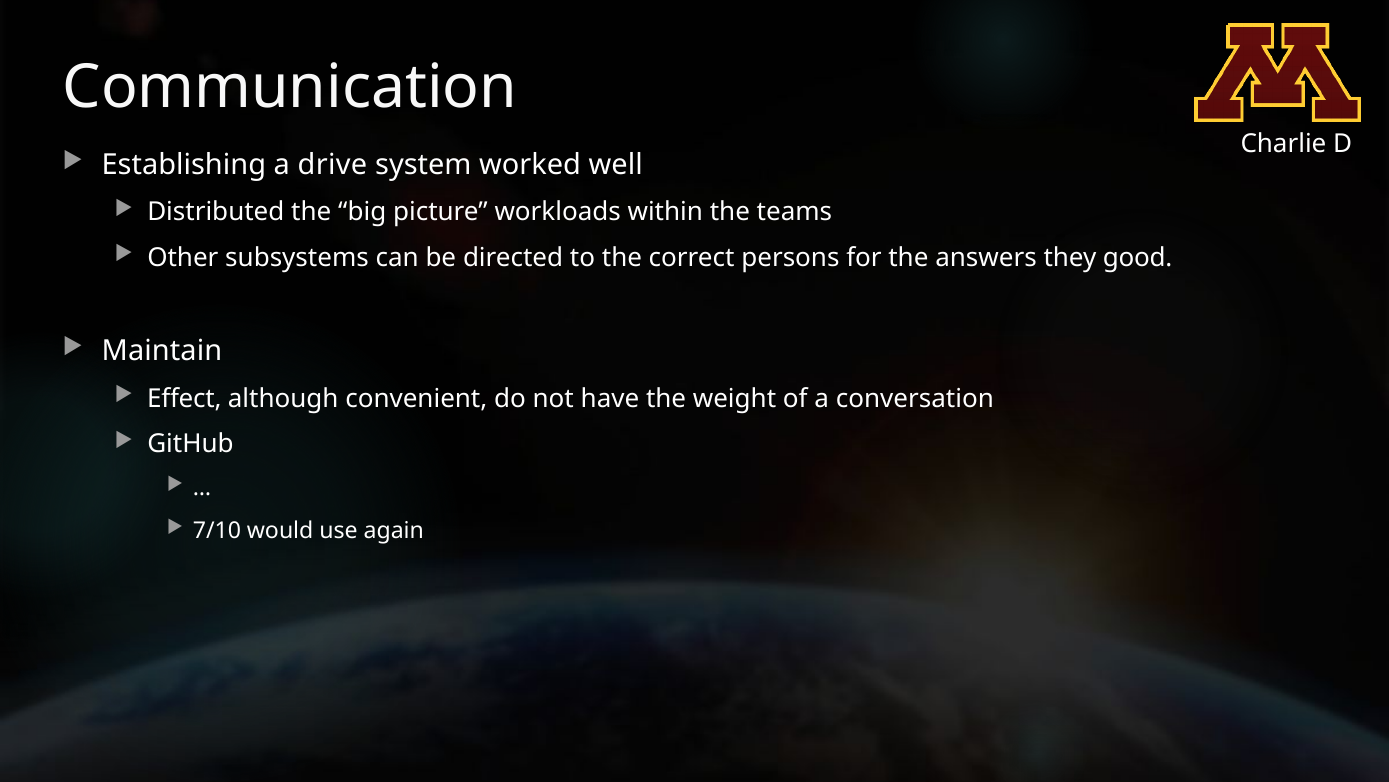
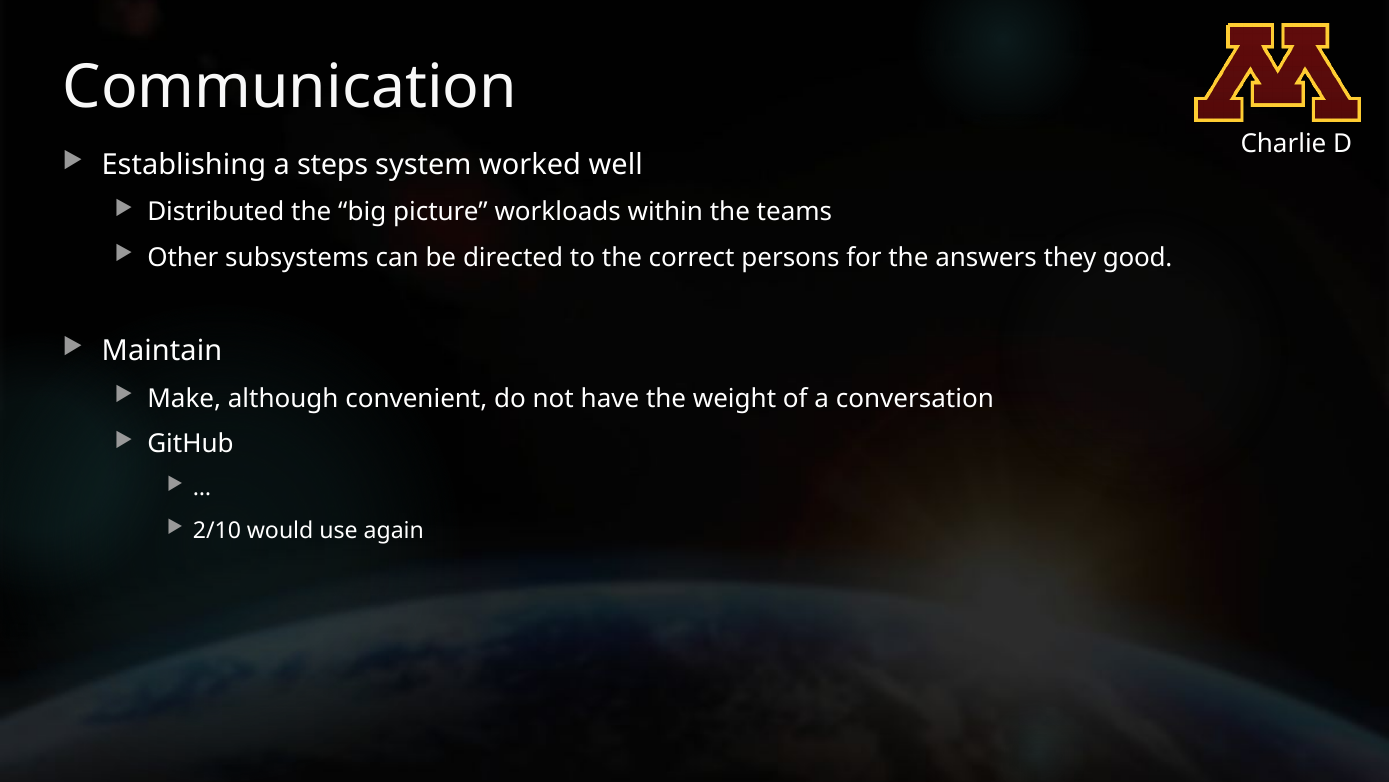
drive: drive -> steps (333, 164)
Effect: Effect -> Make (184, 398)
7/10: 7/10 -> 2/10 (217, 530)
